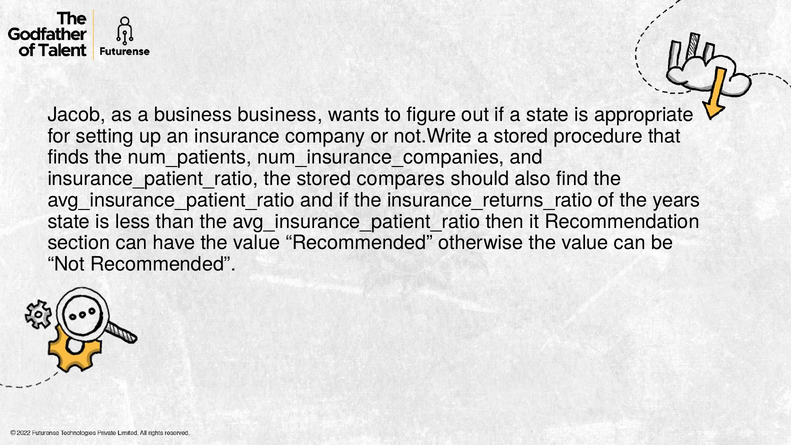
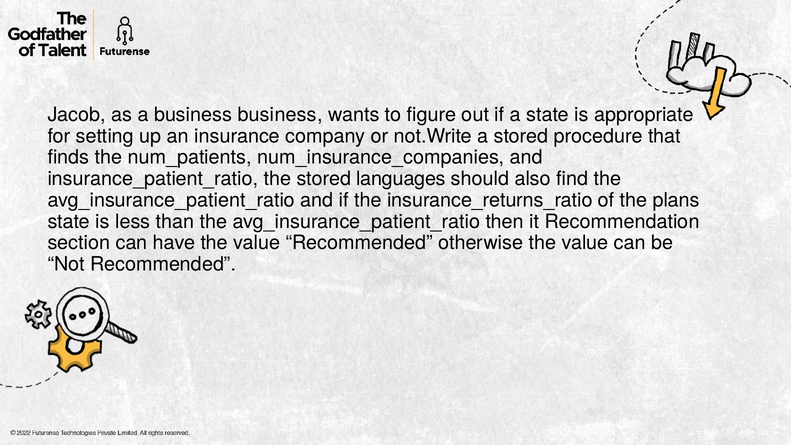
compares: compares -> languages (401, 179)
years: years -> plans (676, 200)
